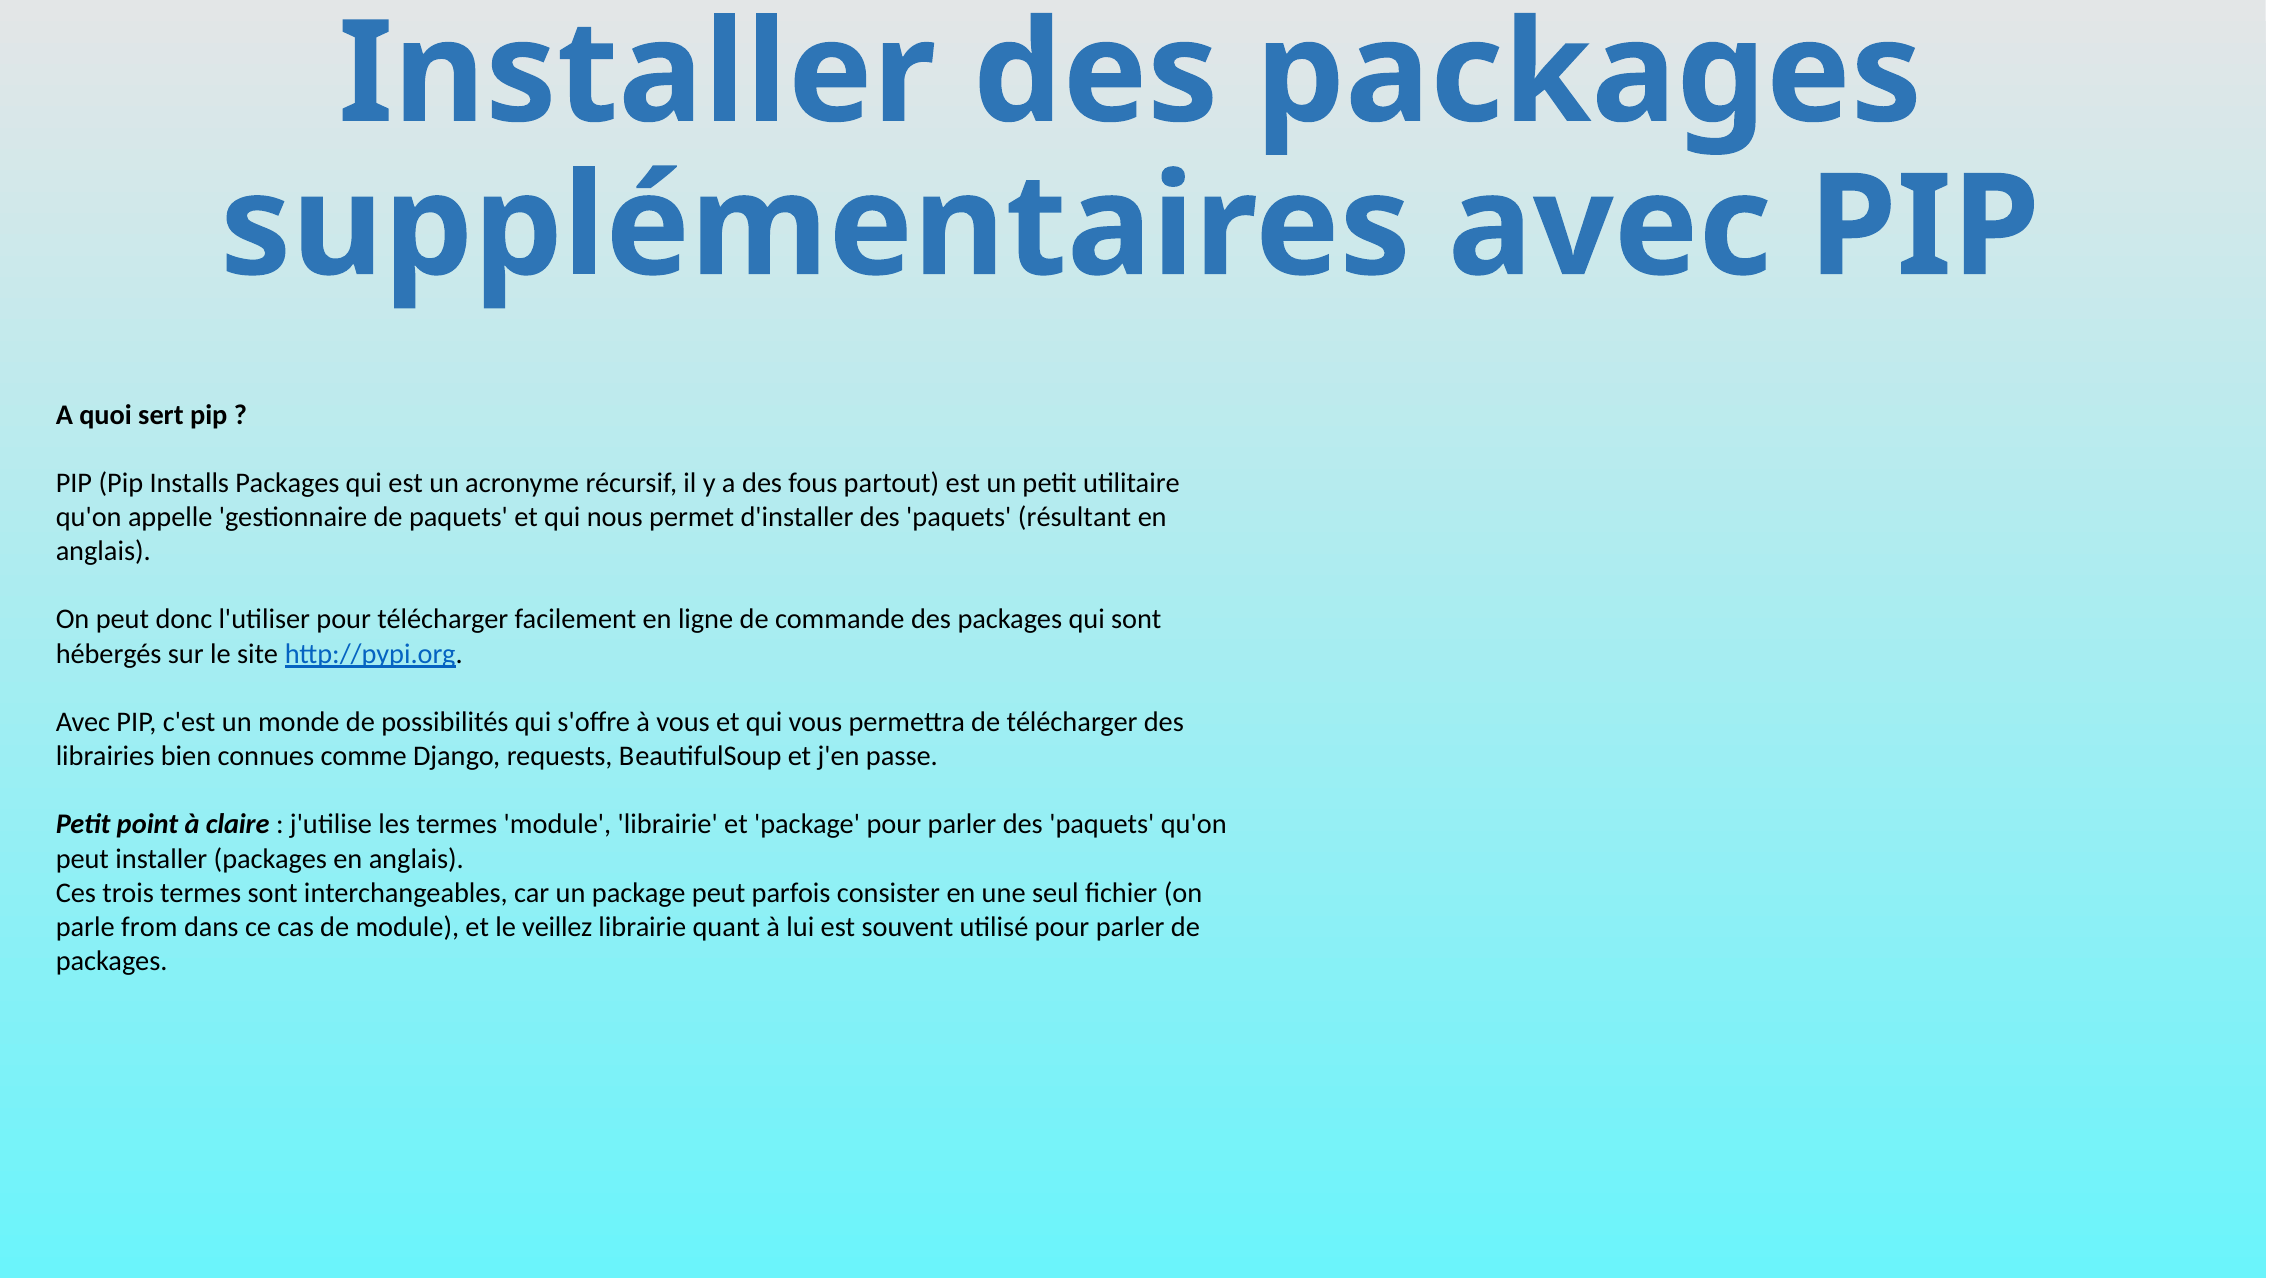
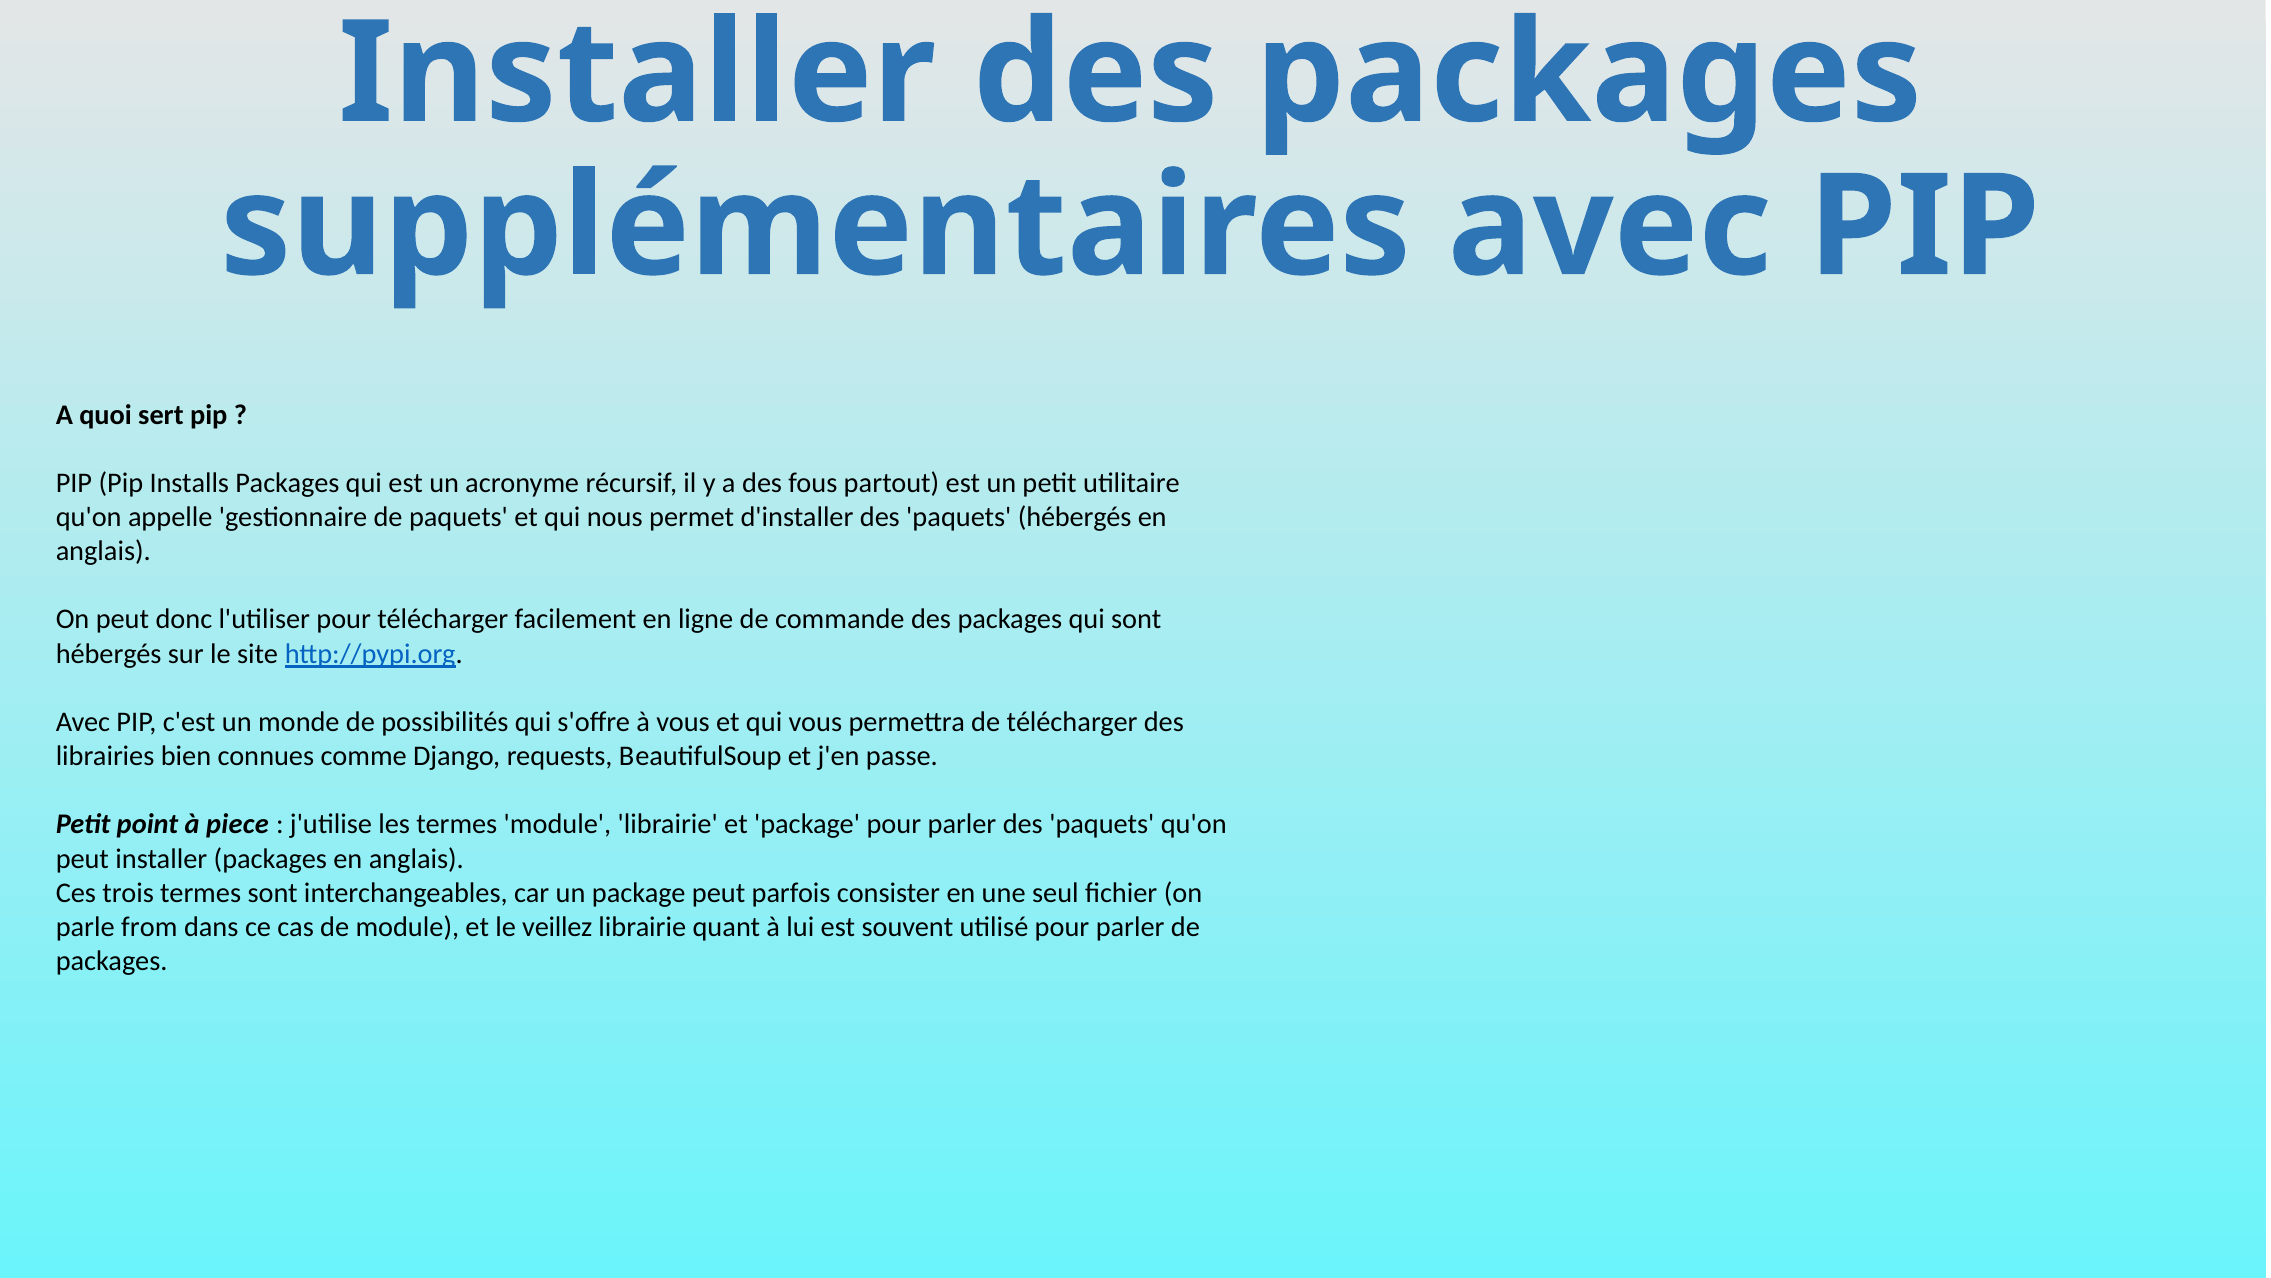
paquets résultant: résultant -> hébergés (1075, 517)
claire: claire -> piece (237, 824)
